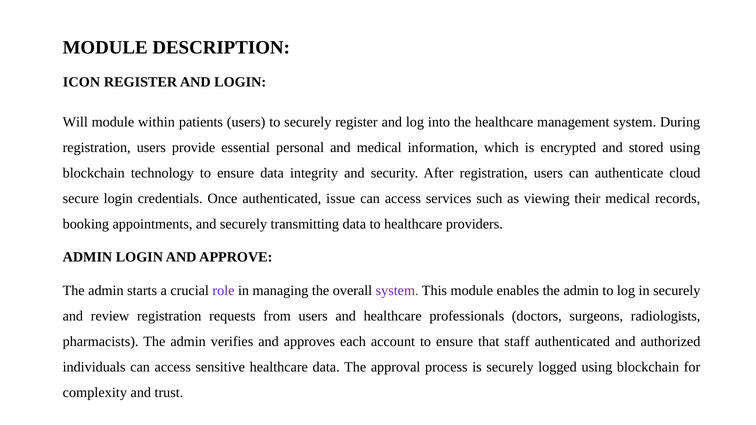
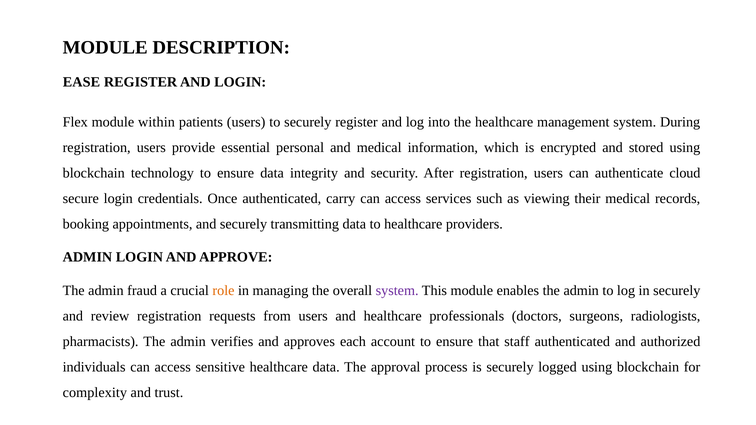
ICON: ICON -> EASE (81, 82)
Will: Will -> Flex (75, 122)
issue: issue -> carry (341, 199)
starts: starts -> fraud (142, 291)
role colour: purple -> orange (223, 291)
